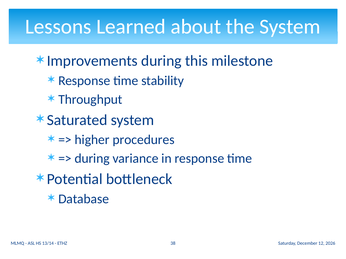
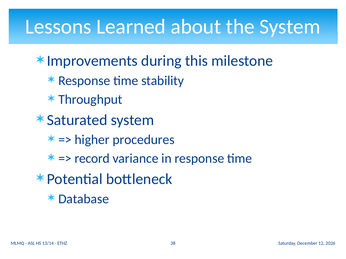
during: during -> record (92, 159)
